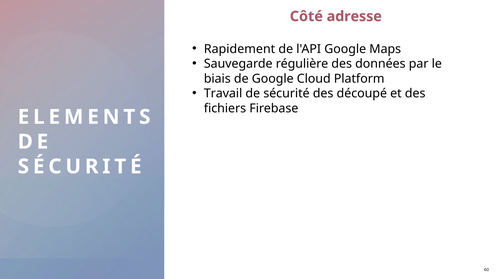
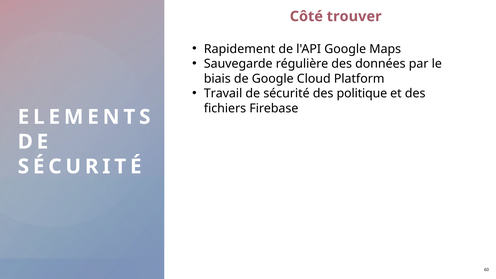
adresse: adresse -> trouver (354, 16)
découpé: découpé -> politique (362, 94)
